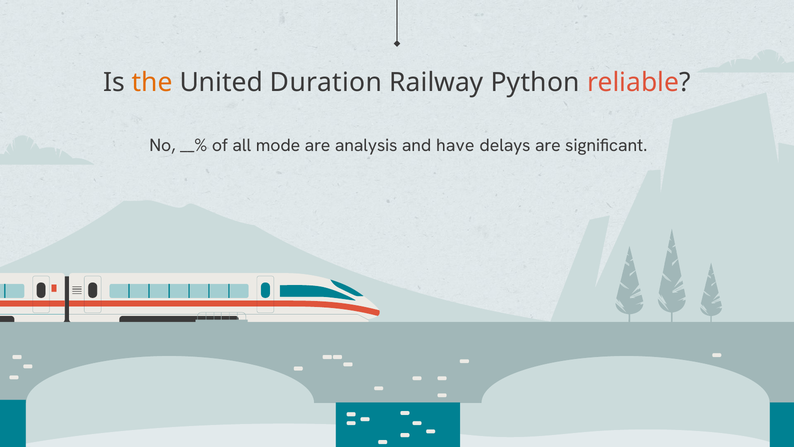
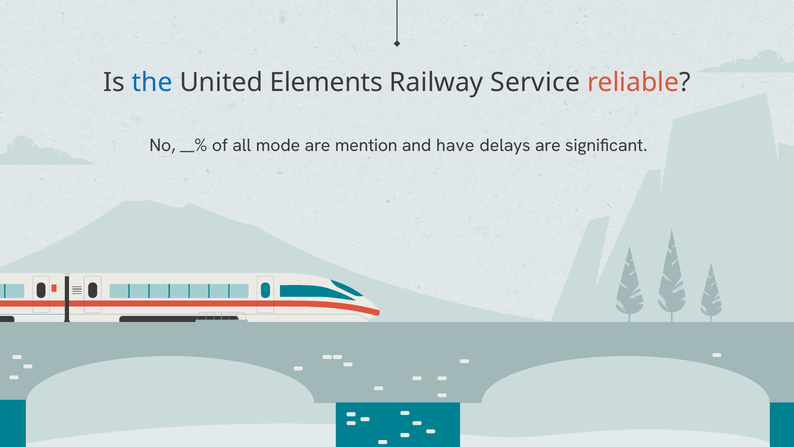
the colour: orange -> blue (152, 82)
Duration: Duration -> Elements (326, 82)
Python: Python -> Service (535, 82)
analysis: analysis -> mention (366, 145)
